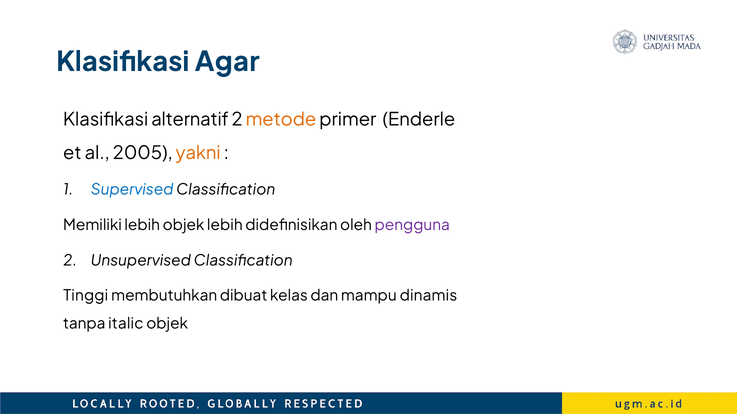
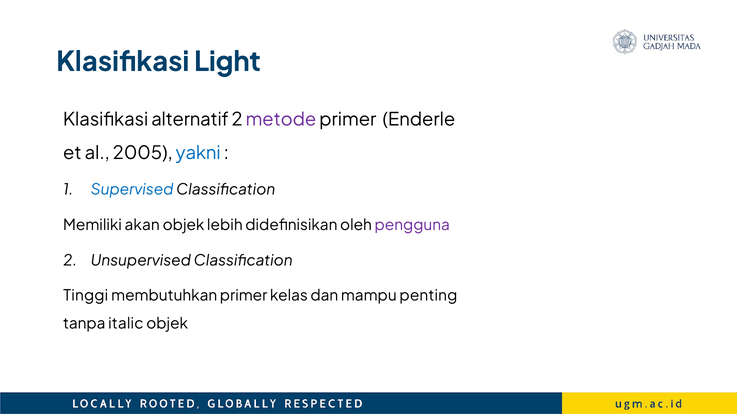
Agar: Agar -> Light (227, 62)
metode colour: orange -> purple (281, 120)
yakni colour: orange -> blue (198, 153)
Memiliki lebih: lebih -> akan (142, 226)
membutuhkan dibuat: dibuat -> primer (244, 296)
dinamis: dinamis -> penting (428, 296)
